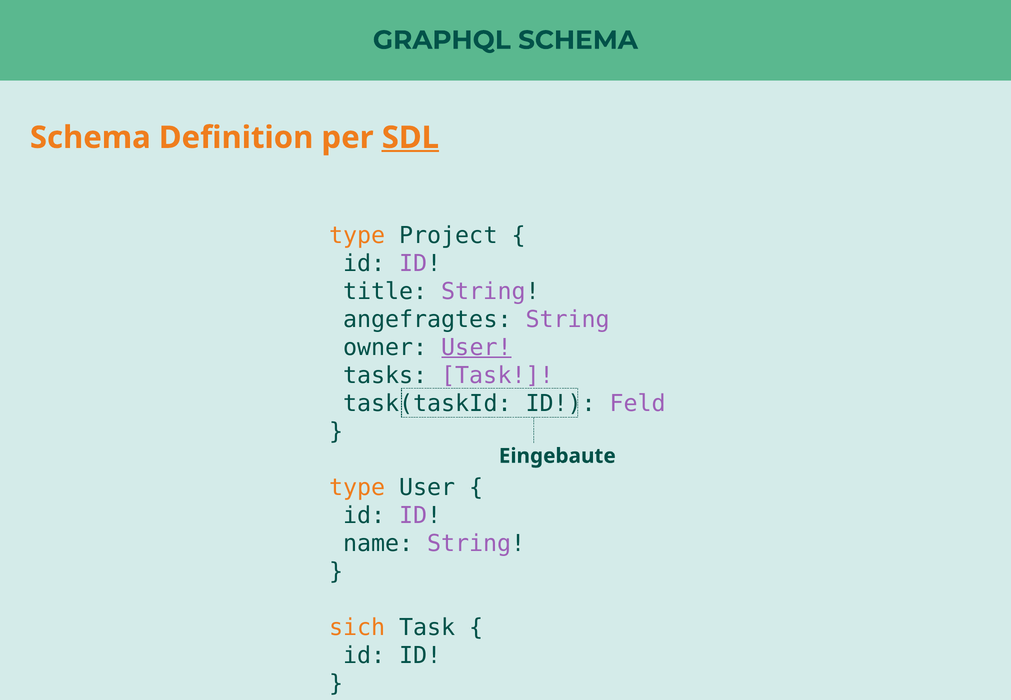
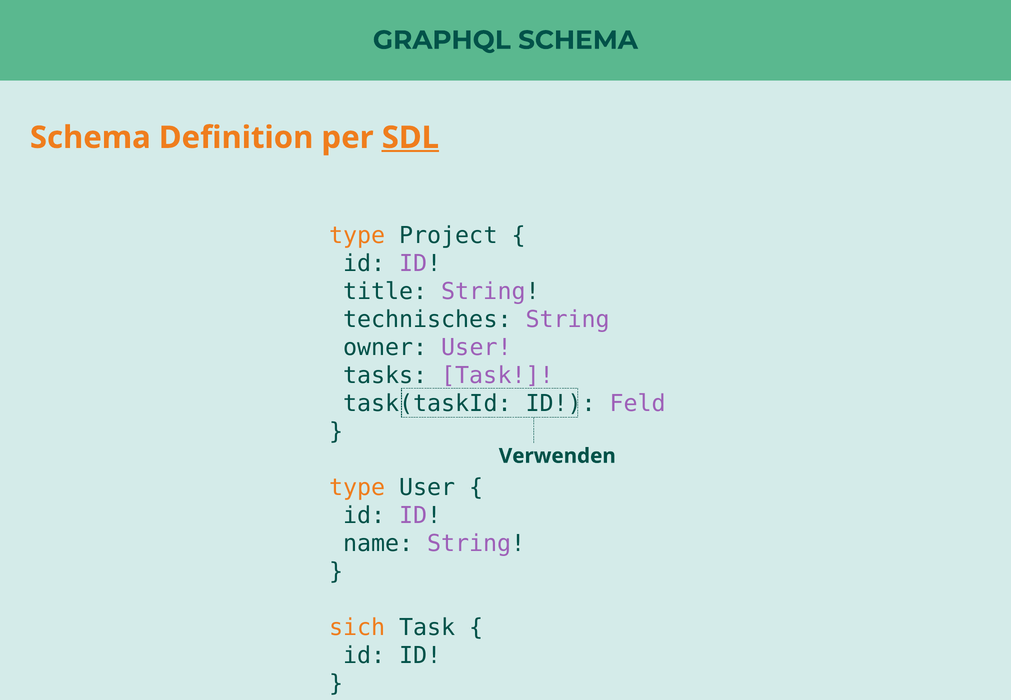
angefragtes: angefragtes -> technisches (427, 319)
User underline: present -> none (477, 347)
Eingebaute: Eingebaute -> Verwenden (557, 456)
